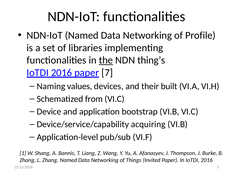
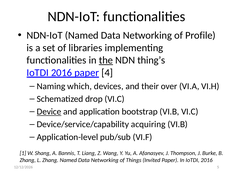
7: 7 -> 4 (107, 73)
values: values -> which (80, 86)
built: built -> over (169, 86)
from: from -> drop (94, 99)
Device underline: none -> present (49, 111)
